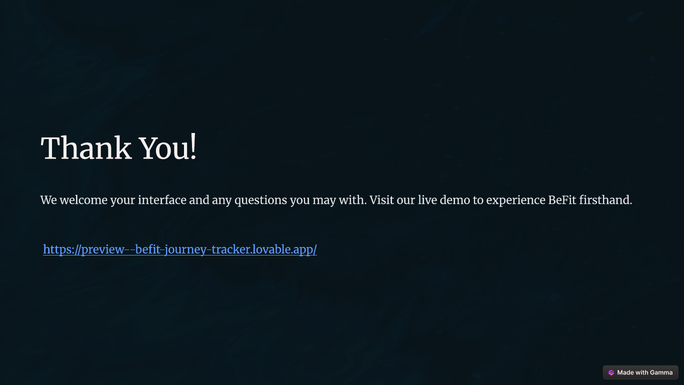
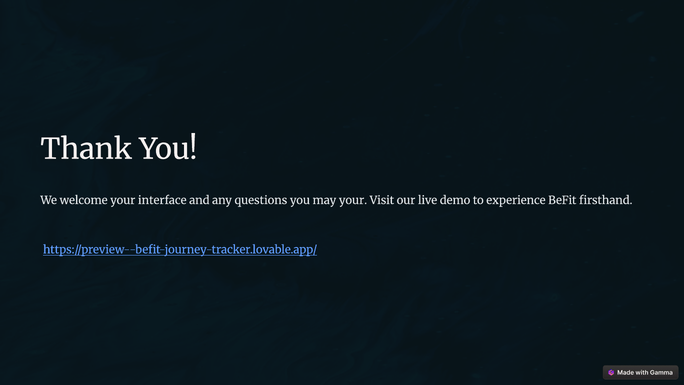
may with: with -> your (353, 200)
